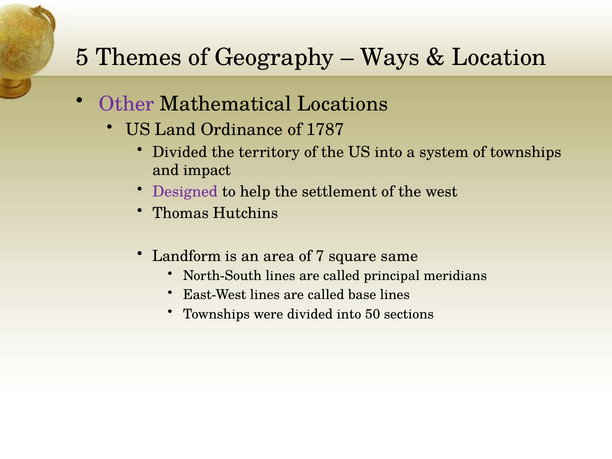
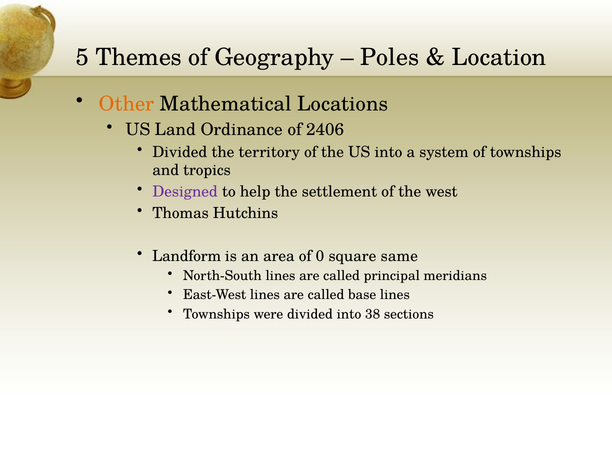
Ways: Ways -> Poles (390, 57)
Other colour: purple -> orange (127, 104)
1787: 1787 -> 2406 (325, 130)
impact: impact -> tropics (207, 170)
7: 7 -> 0 (320, 256)
50: 50 -> 38 (373, 314)
